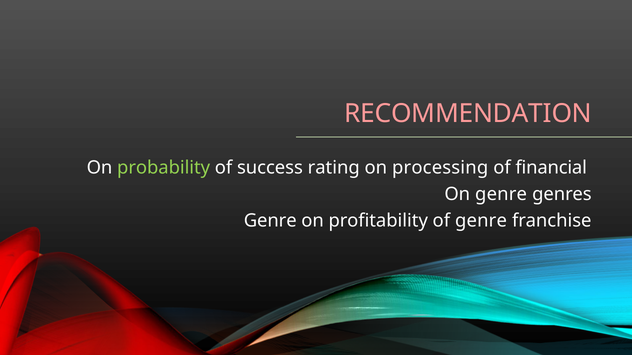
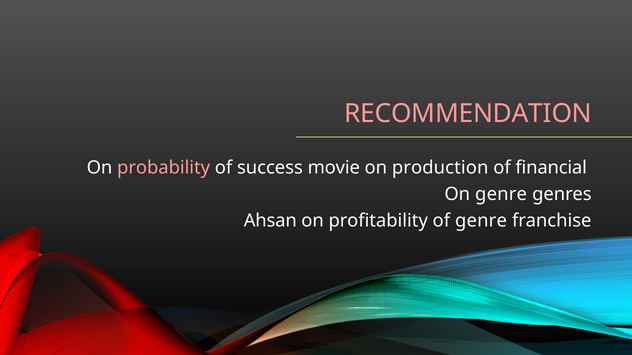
probability colour: light green -> pink (164, 168)
rating: rating -> movie (334, 168)
processing: processing -> production (440, 168)
Genre: Genre -> Ahsan (270, 221)
